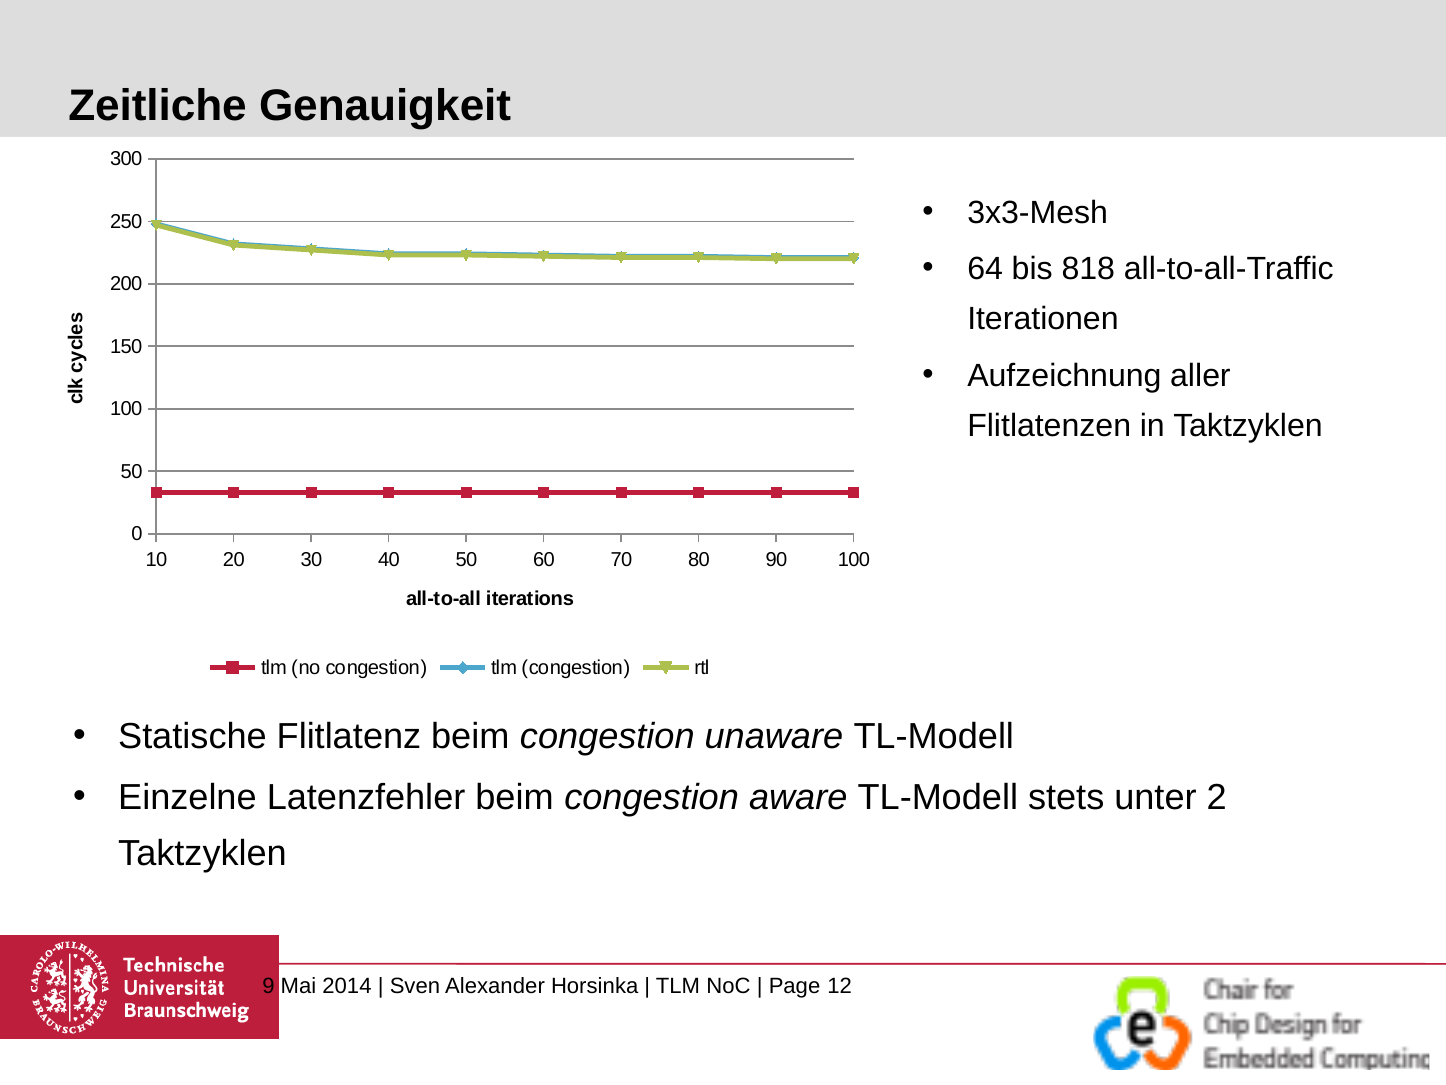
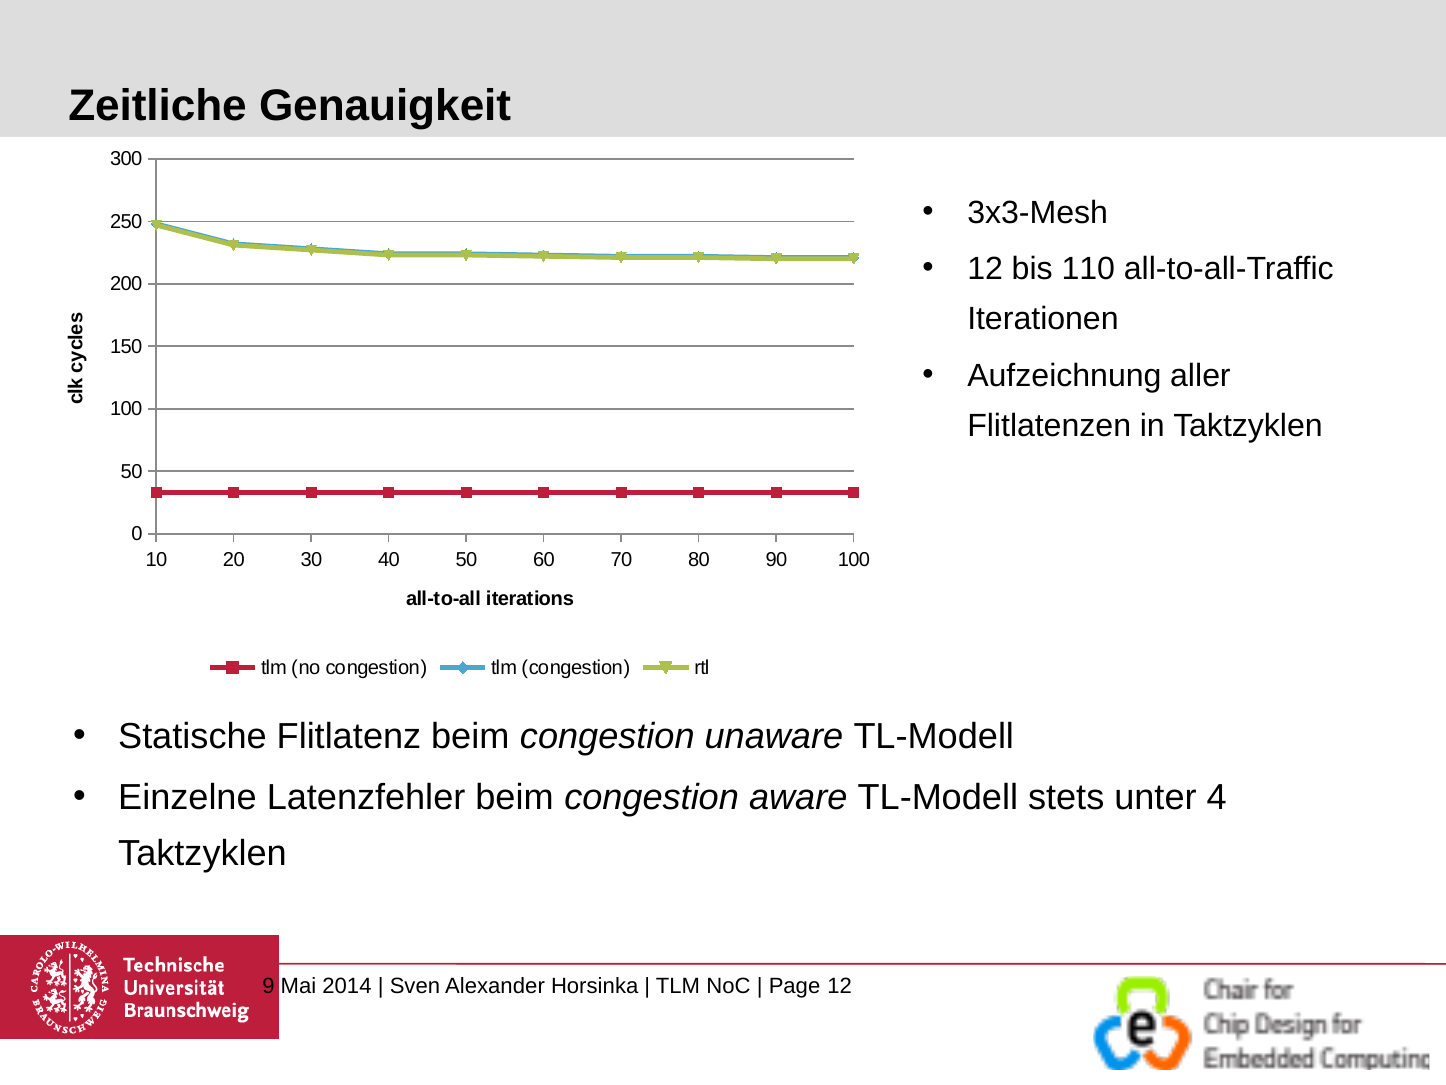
64: 64 -> 12 (985, 269)
818: 818 -> 110 (1088, 269)
2: 2 -> 4 (1217, 797)
